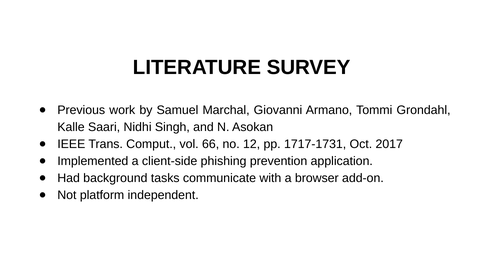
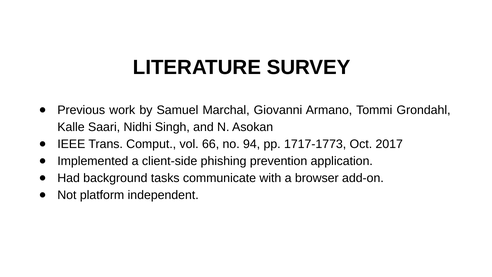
12: 12 -> 94 (252, 144)
1717-1731: 1717-1731 -> 1717-1773 (315, 144)
